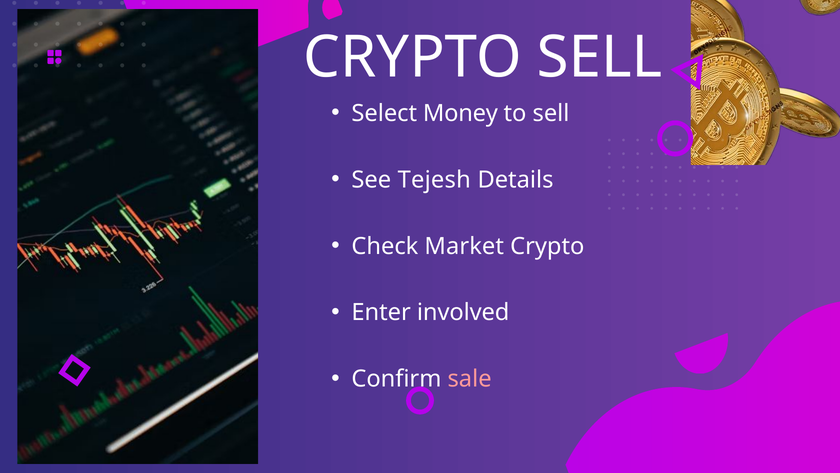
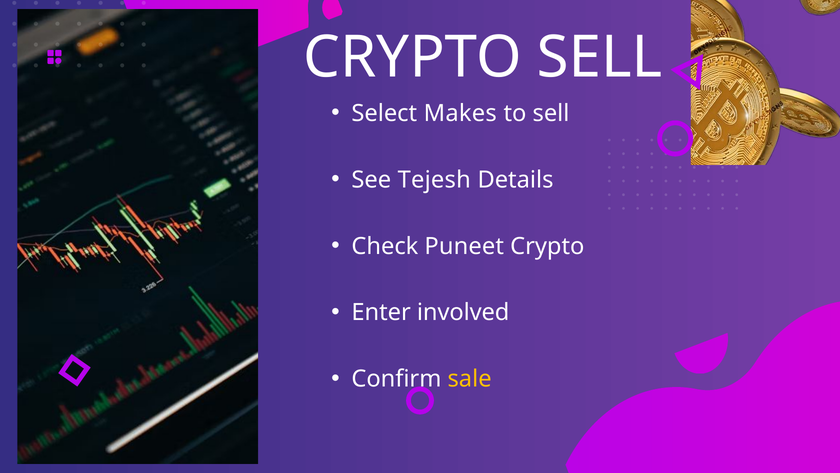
Money: Money -> Makes (460, 113)
Market: Market -> Puneet (464, 246)
sale colour: pink -> yellow (470, 379)
